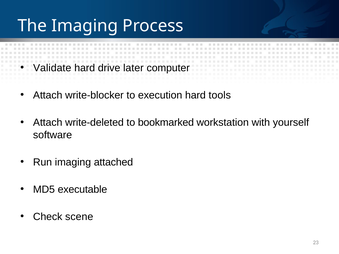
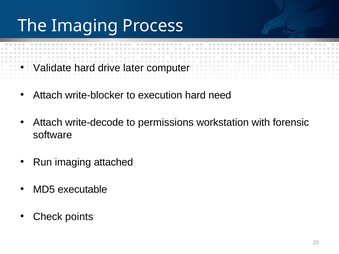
tools: tools -> need (220, 95)
write-deleted: write-deleted -> write-decode (94, 123)
bookmarked: bookmarked -> permissions (166, 123)
yourself: yourself -> forensic (291, 123)
scene: scene -> points (79, 217)
